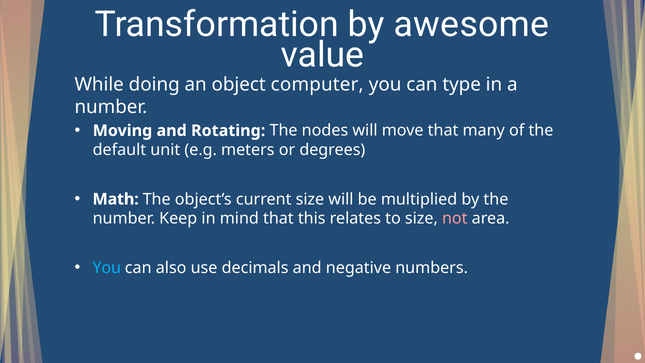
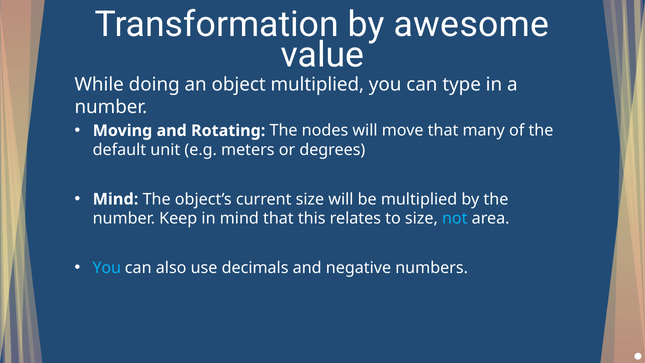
object computer: computer -> multiplied (317, 84)
Math: Math -> Mind (116, 199)
not colour: pink -> light blue (455, 218)
